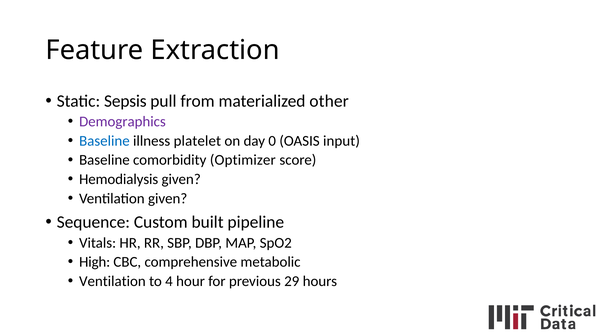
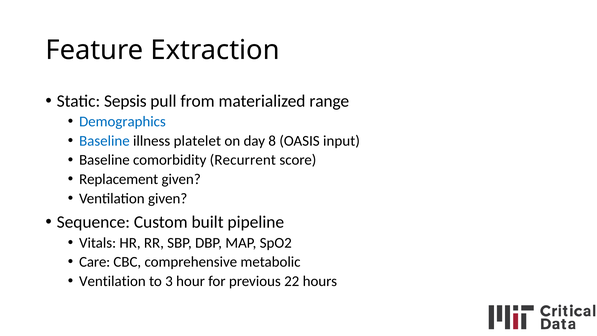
other: other -> range (329, 101)
Demographics colour: purple -> blue (122, 122)
0: 0 -> 8 (272, 141)
Optimizer: Optimizer -> Recurrent (243, 160)
Hemodialysis: Hemodialysis -> Replacement (119, 179)
High: High -> Care (95, 262)
4: 4 -> 3 (169, 281)
29: 29 -> 22 (292, 281)
